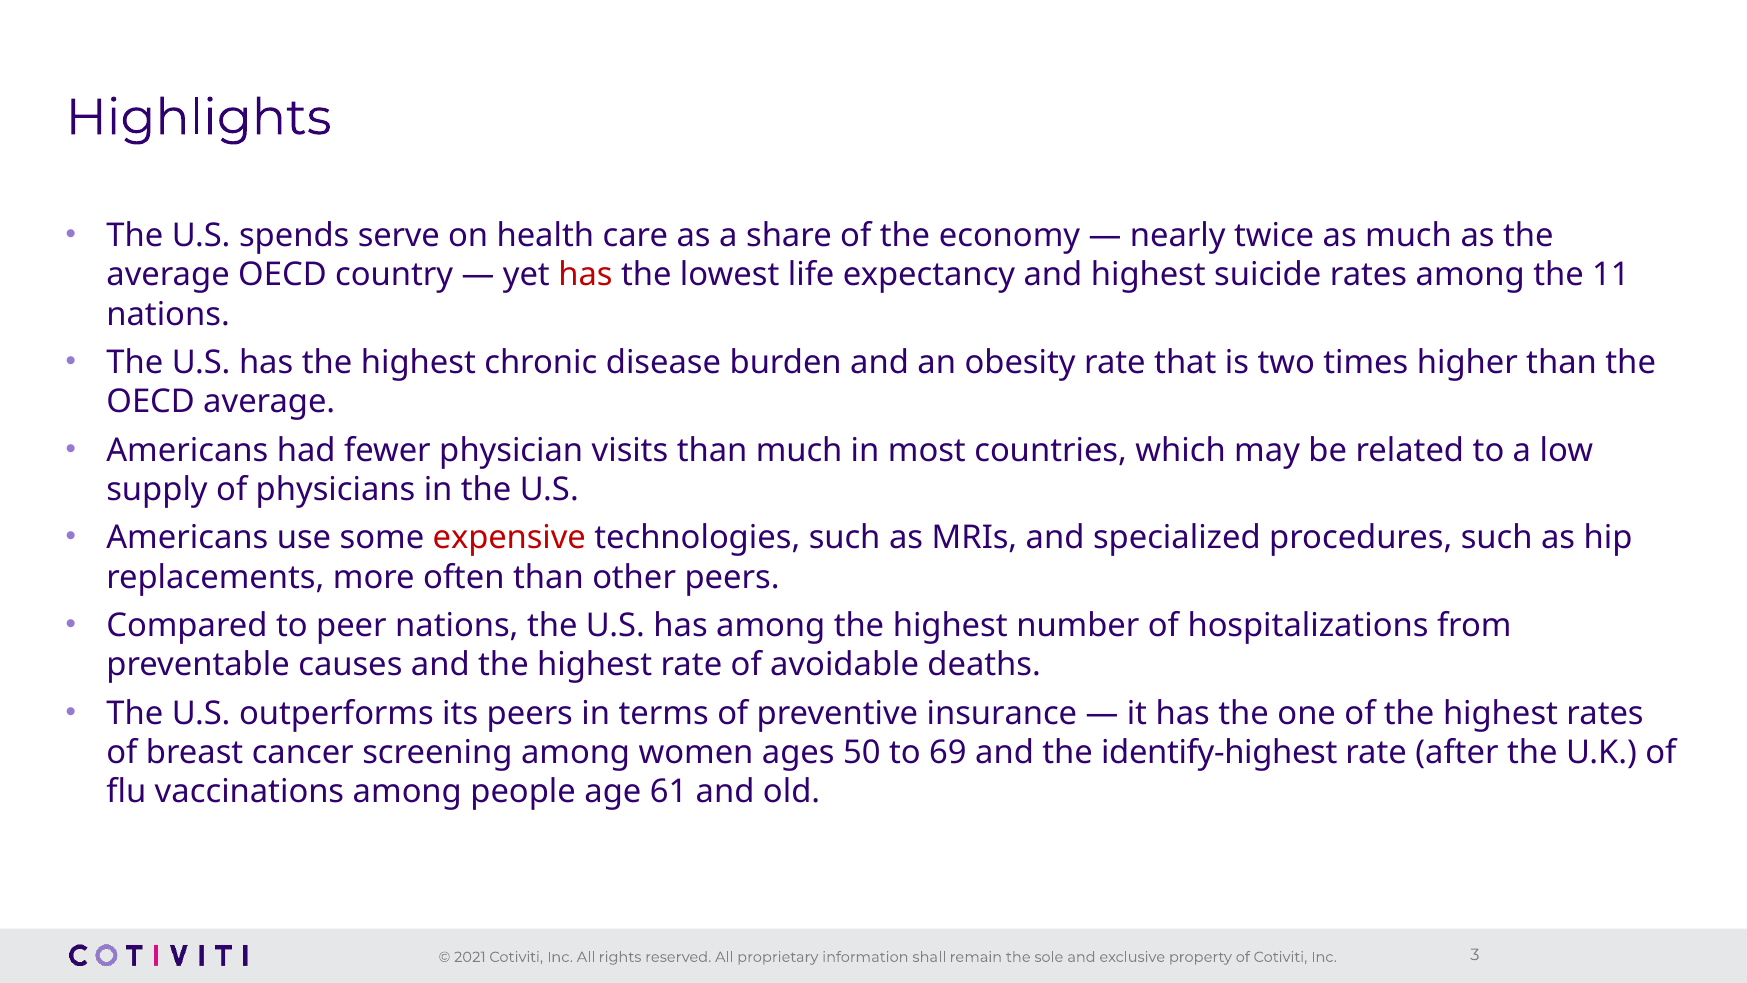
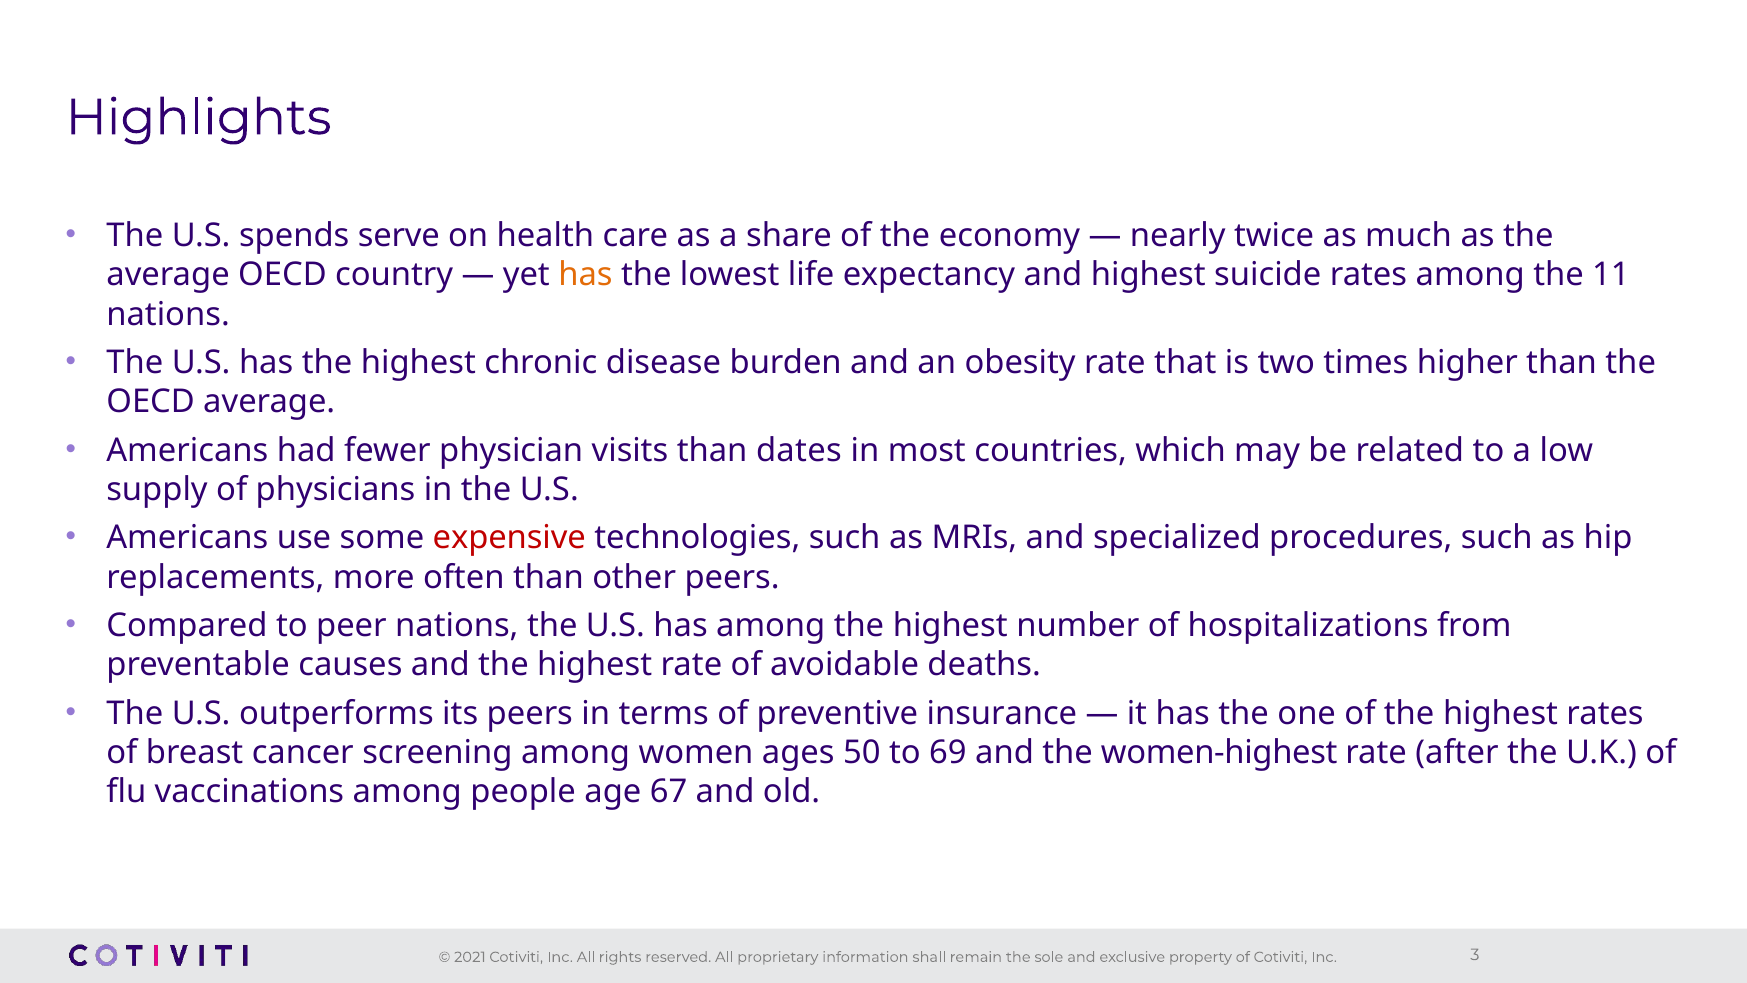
has colour: red -> orange (585, 275)
than much: much -> dates (799, 450)
identify-highest: identify-highest -> women-highest (1219, 753)
61: 61 -> 67 (669, 792)
